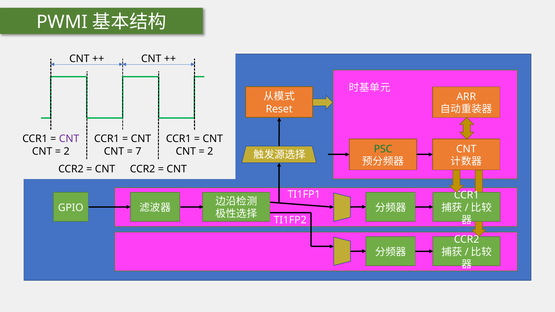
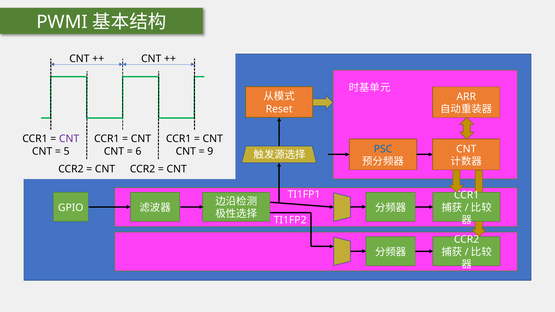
PSC colour: green -> blue (383, 149)
2: 2 -> 5 (67, 151)
7: 7 -> 6 (138, 151)
2: 2 -> 9 (210, 151)
